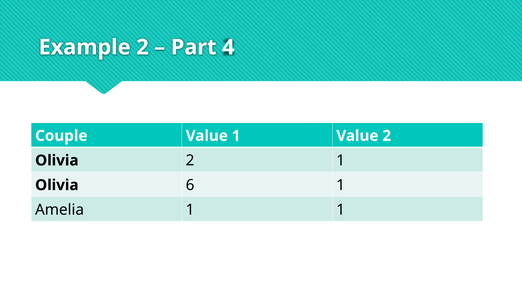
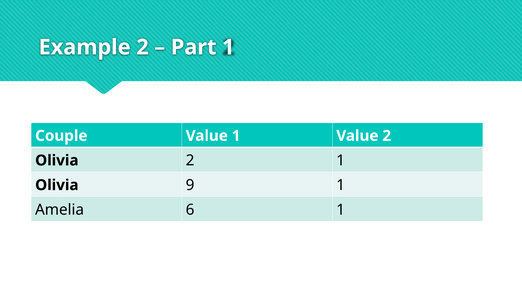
Part 4: 4 -> 1 (228, 47)
6: 6 -> 9 (190, 185)
Amelia 1: 1 -> 6 (190, 209)
